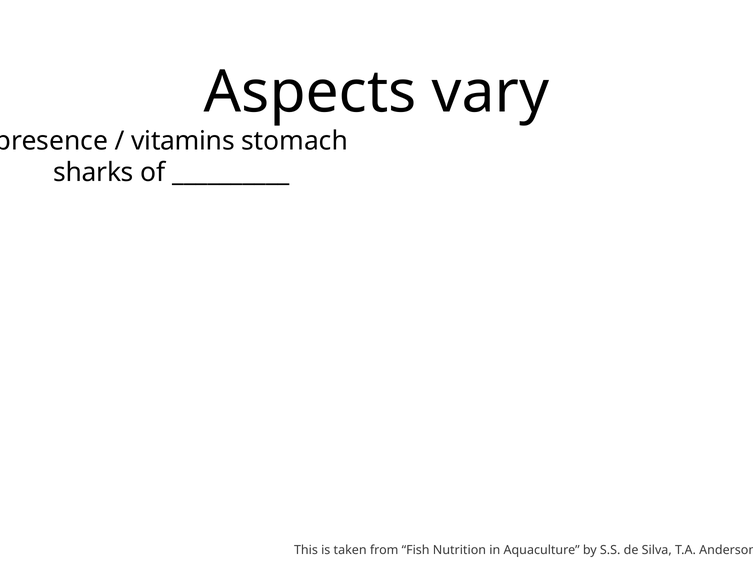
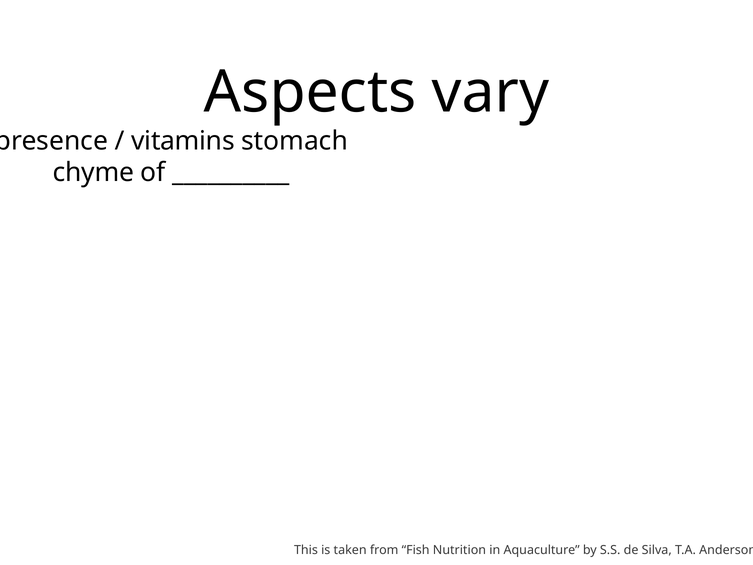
sharks: sharks -> chyme (93, 173)
